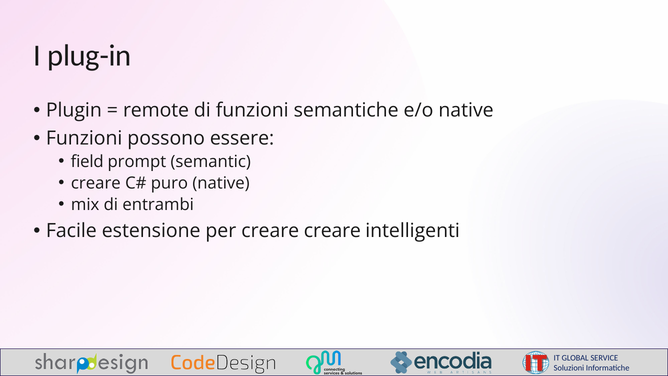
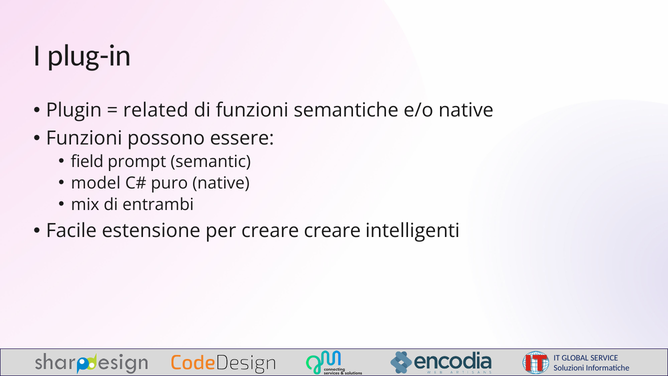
remote: remote -> related (156, 110)
creare: creare -> model (96, 183)
